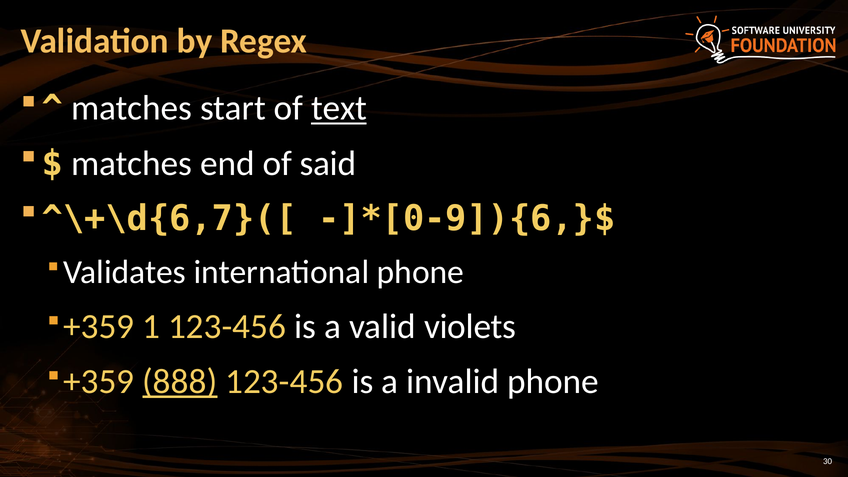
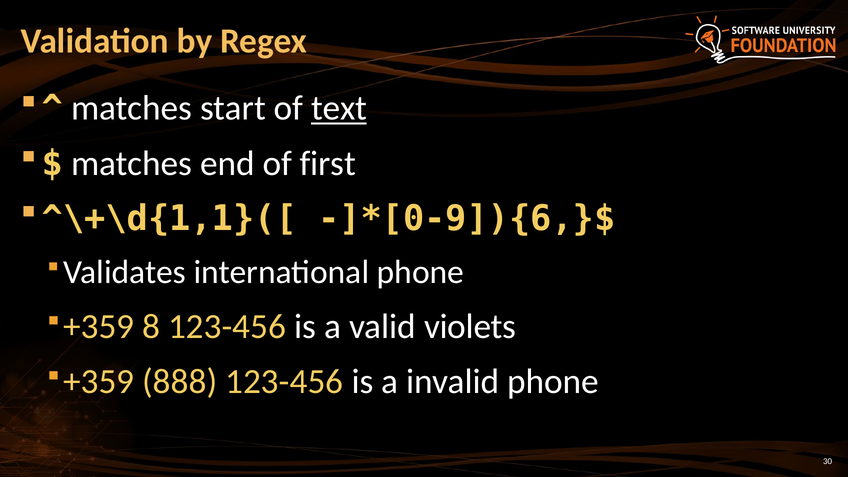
said: said -> first (328, 163)
^\+\d{6,7}([: ^\+\d{6,7}([ -> ^\+\d{1,1}([ (169, 219)
1: 1 -> 8 (151, 327)
888 underline: present -> none (180, 382)
